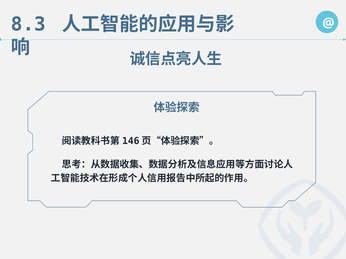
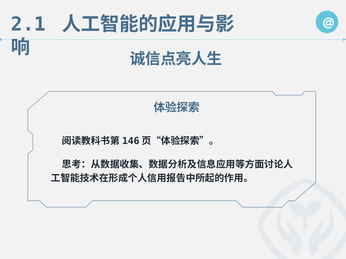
8.3: 8.3 -> 2.1 (28, 24)
